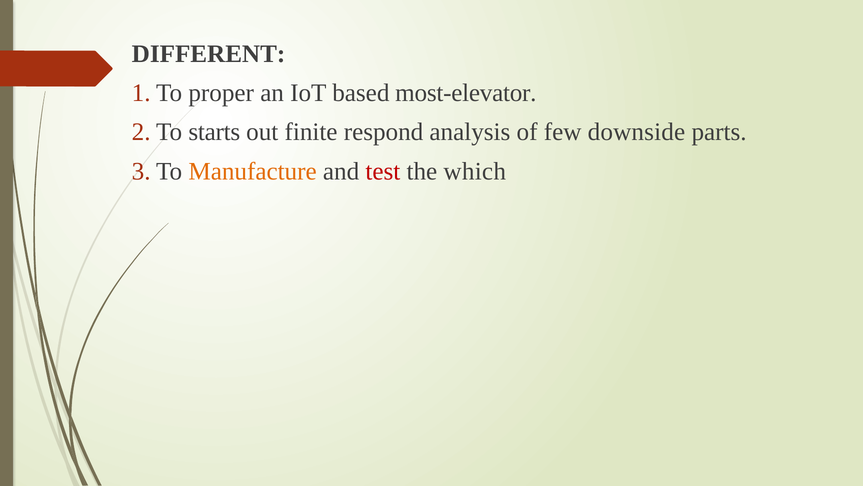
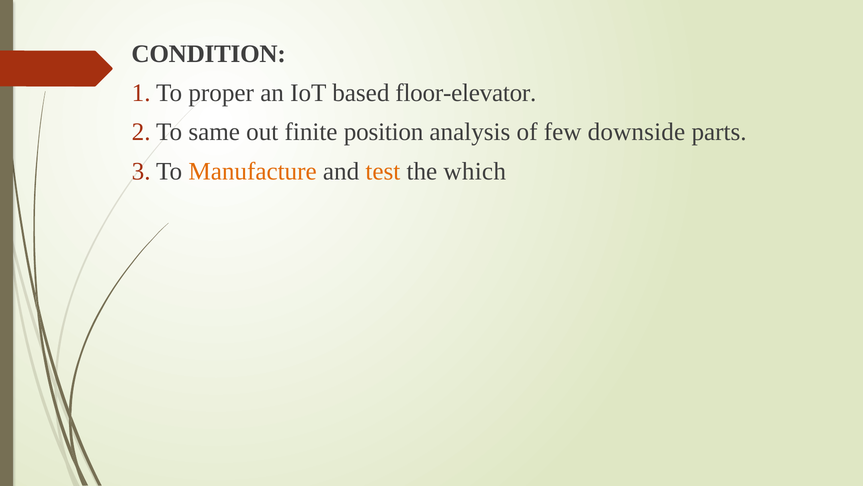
DIFFERENT: DIFFERENT -> CONDITION (209, 54)
most-elevator: most-elevator -> floor-elevator (466, 93)
starts: starts -> same (214, 132)
respond: respond -> position (384, 132)
test colour: red -> orange (383, 171)
